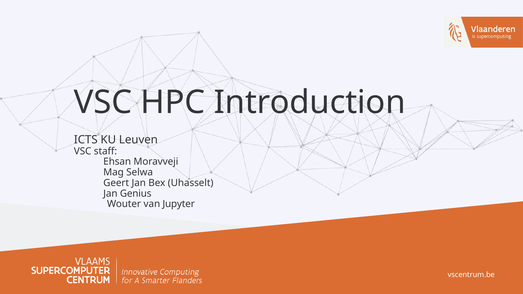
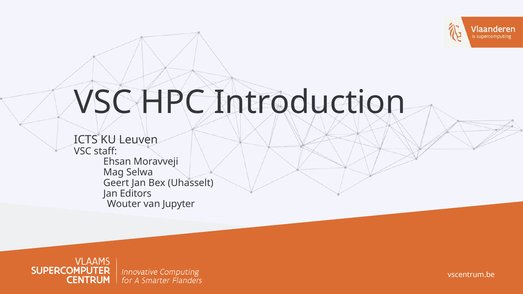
Genius: Genius -> Editors (136, 194)
